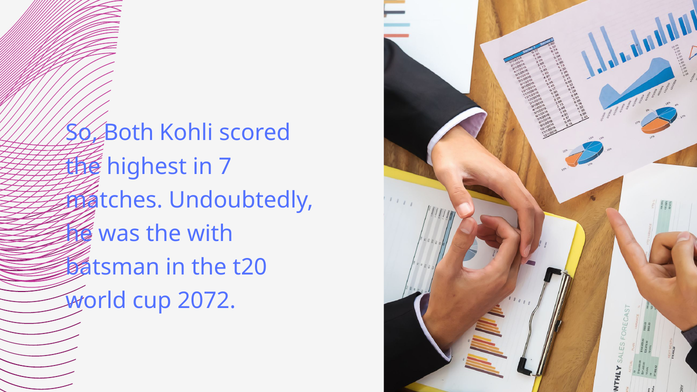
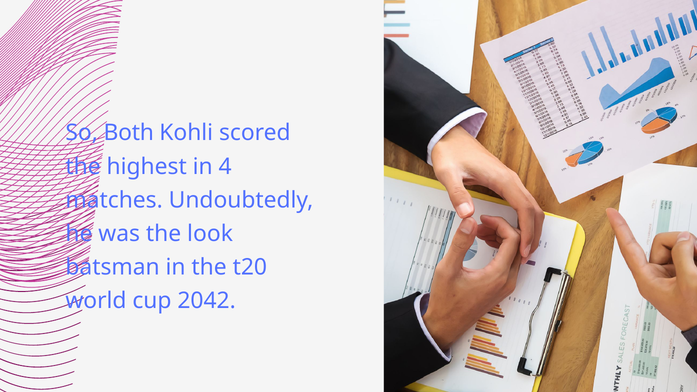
7: 7 -> 4 (225, 167)
with: with -> look (210, 234)
2072: 2072 -> 2042 (207, 301)
